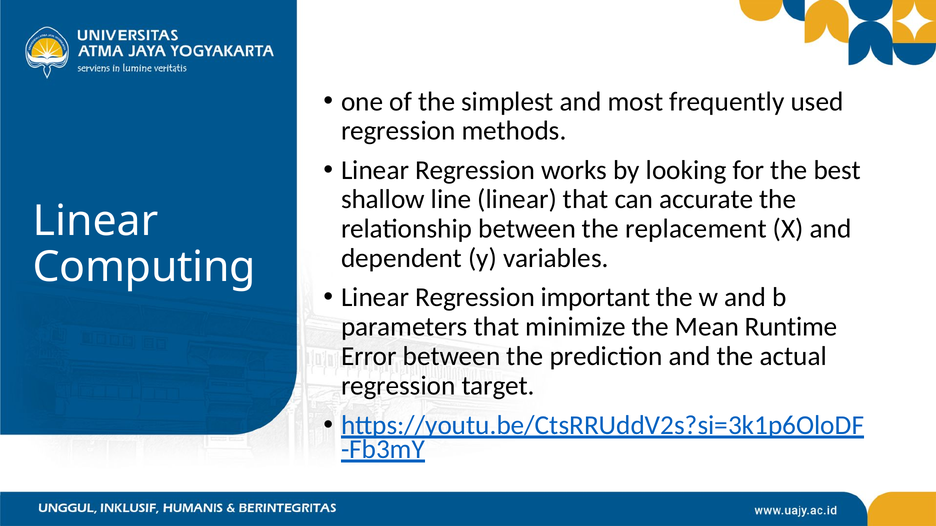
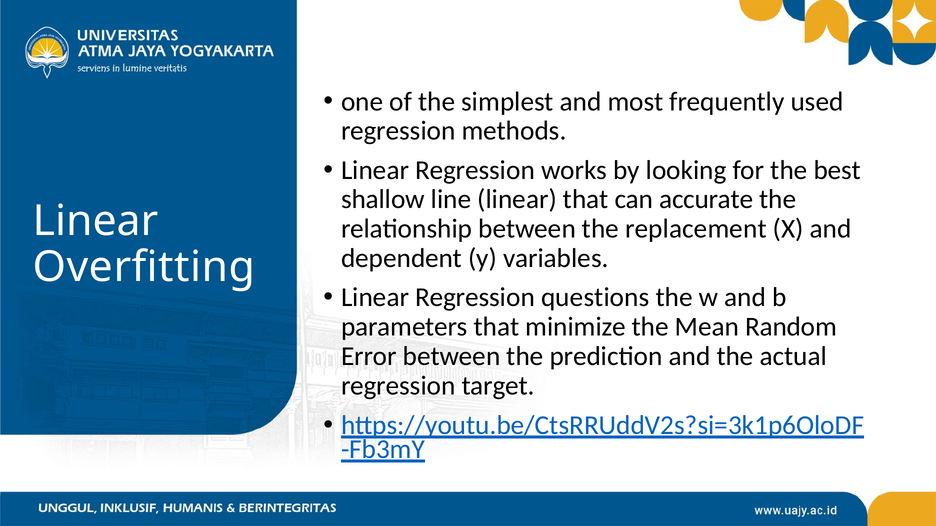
Computing: Computing -> Overfitting (144, 267)
important: important -> questions (595, 298)
Runtime: Runtime -> Random (791, 327)
